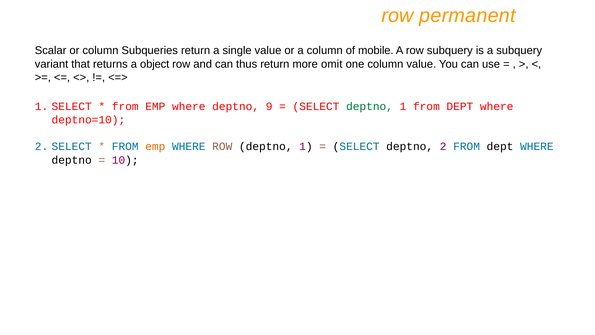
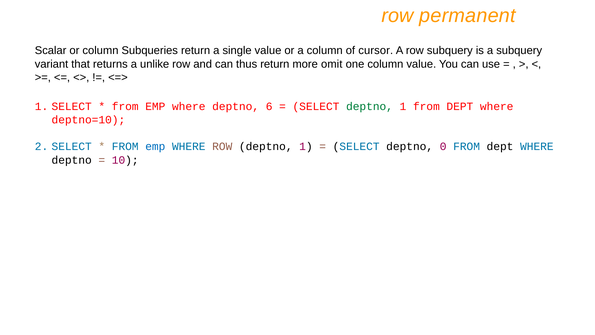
mobile: mobile -> cursor (376, 51)
object: object -> unlike (155, 64)
9: 9 -> 6 (269, 106)
emp colour: orange -> blue (155, 146)
deptno 2: 2 -> 0 (443, 146)
